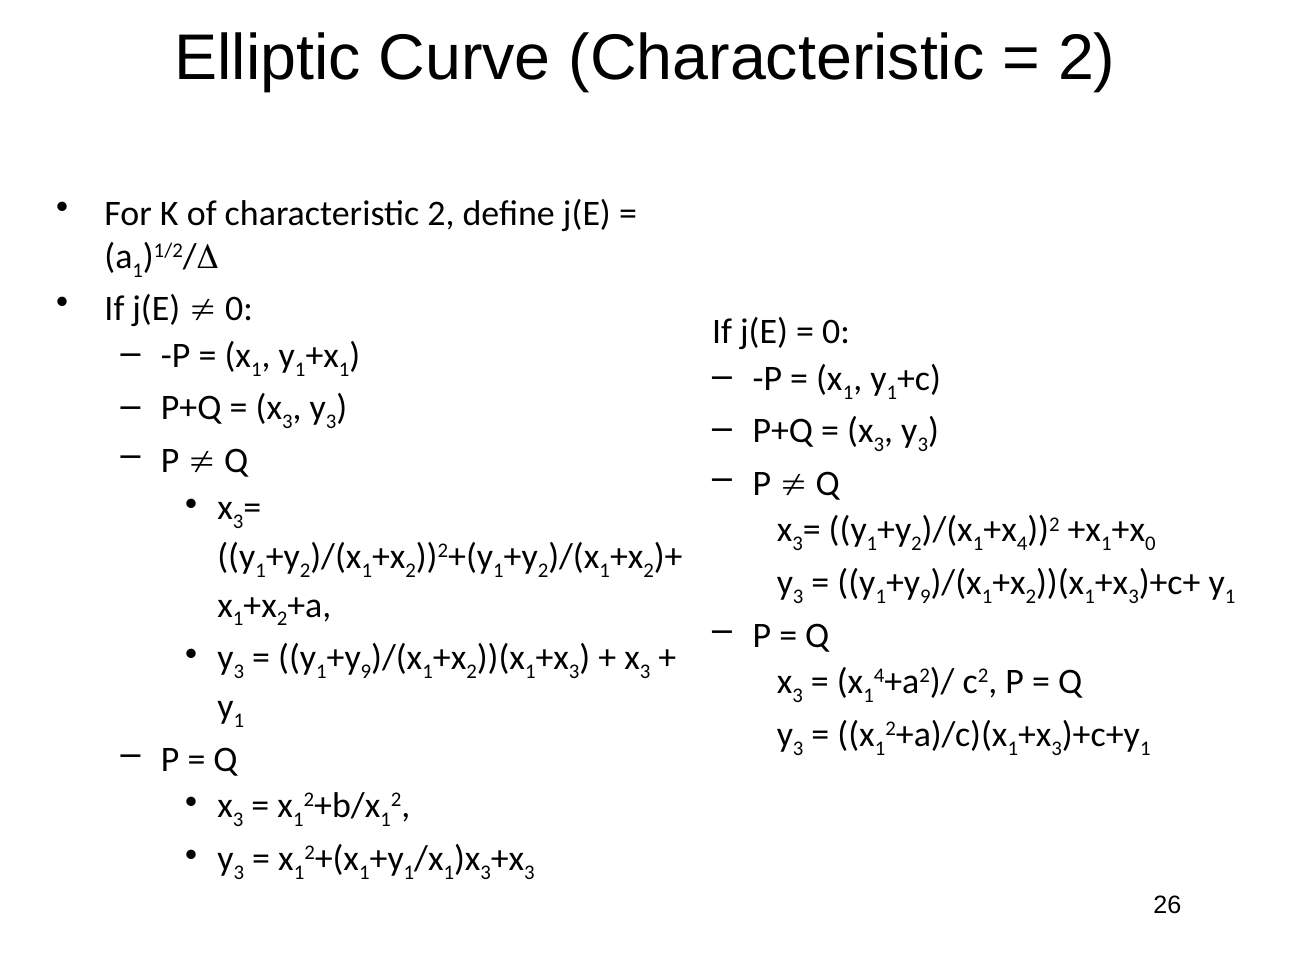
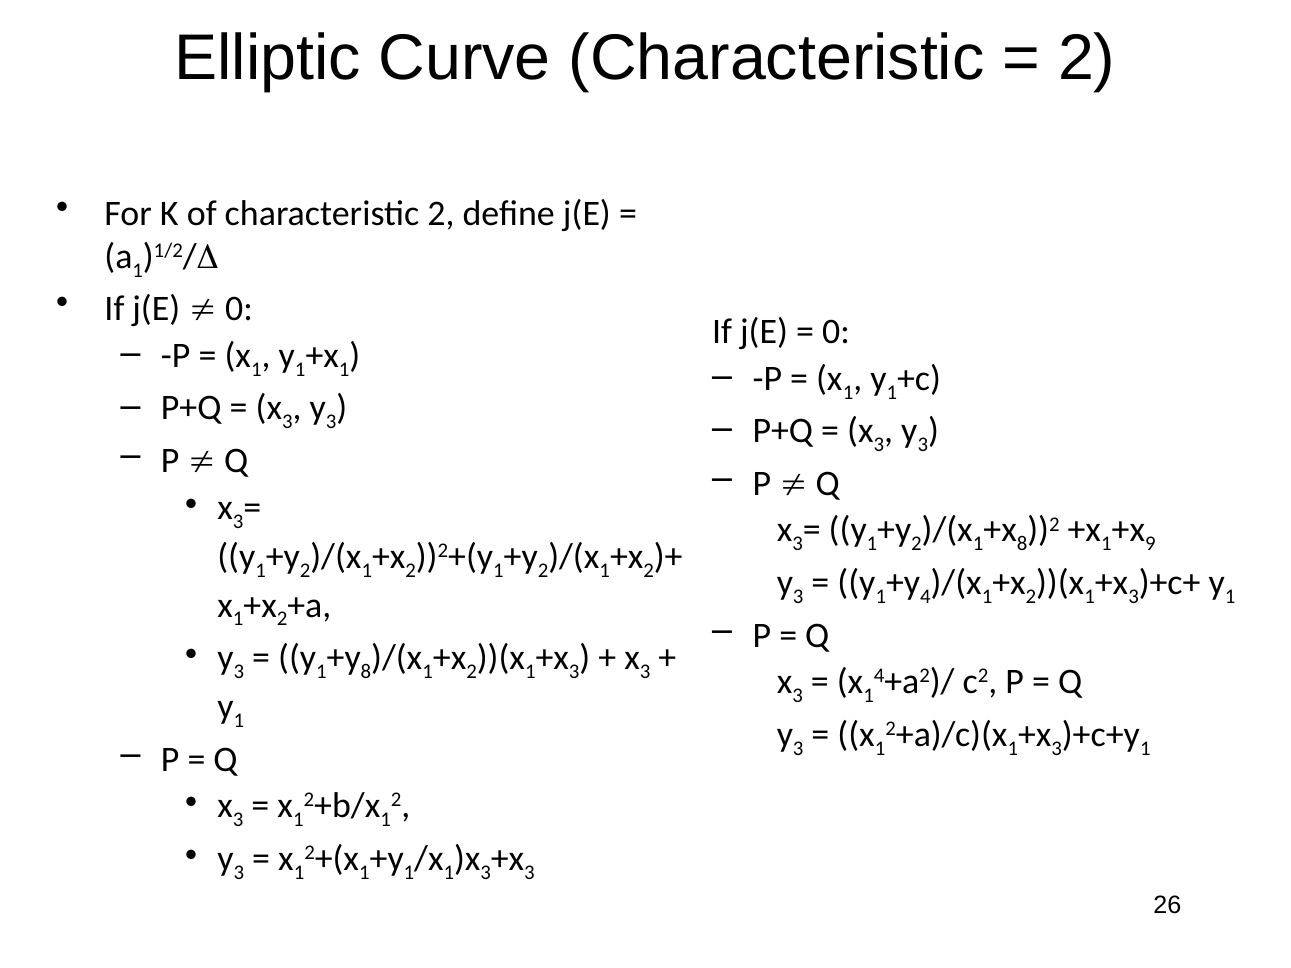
4: 4 -> 8 (1022, 544)
0: 0 -> 9 (1150, 544)
9: 9 -> 4 (925, 597)
9: 9 -> 8 (366, 672)
